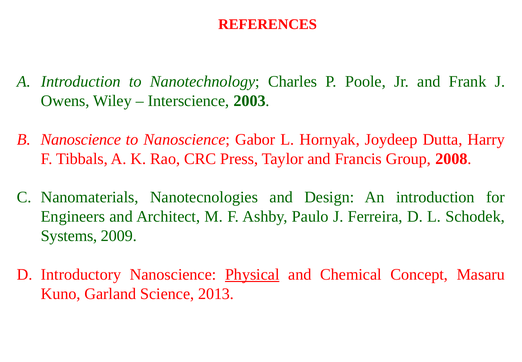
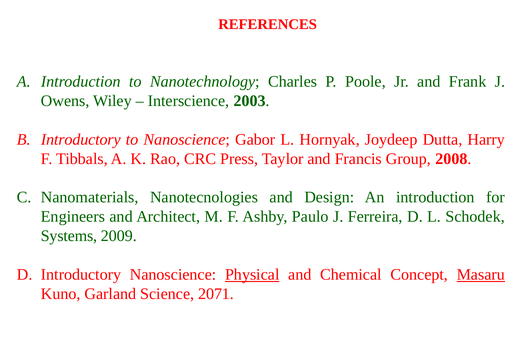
Nanoscience: Nanoscience -> Introductory (81, 139)
Masaru underline: none -> present (481, 274)
2013: 2013 -> 2071 (216, 293)
